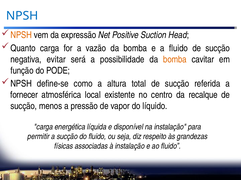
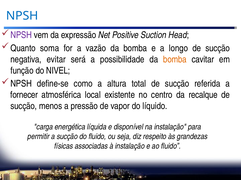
NPSH colour: orange -> purple (21, 35)
Quanto carga: carga -> soma (50, 48)
a fluido: fluido -> longo (178, 48)
PODE: PODE -> NIVEL (58, 71)
